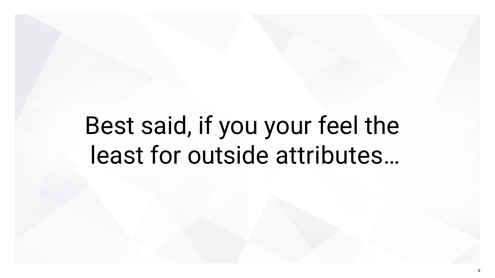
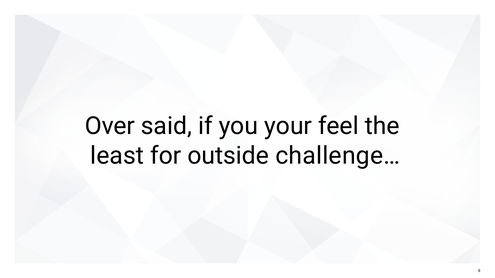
Best: Best -> Over (110, 126)
attributes…: attributes… -> challenge… (338, 156)
